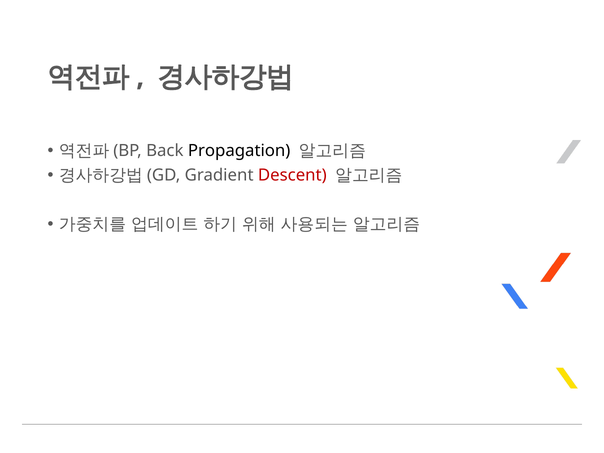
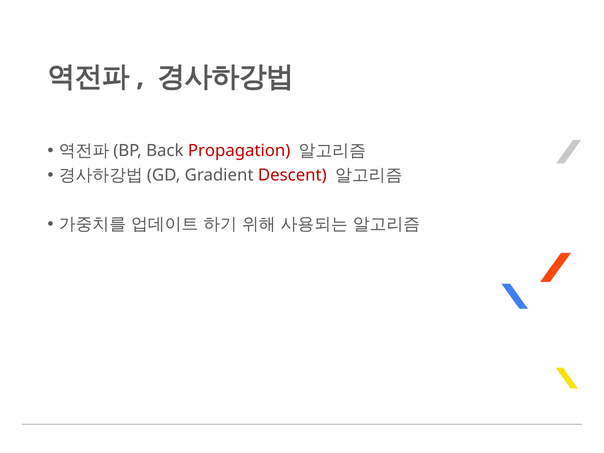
Propagation colour: black -> red (239, 151)
